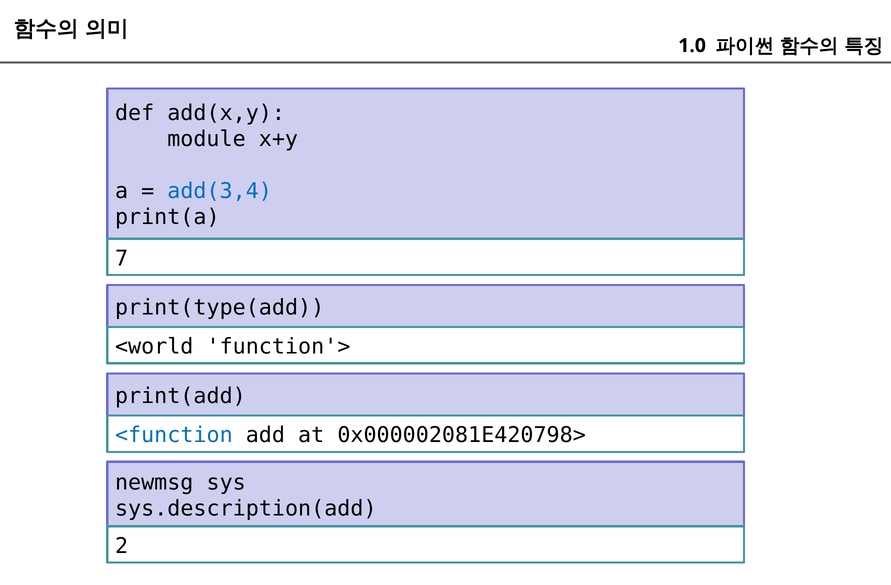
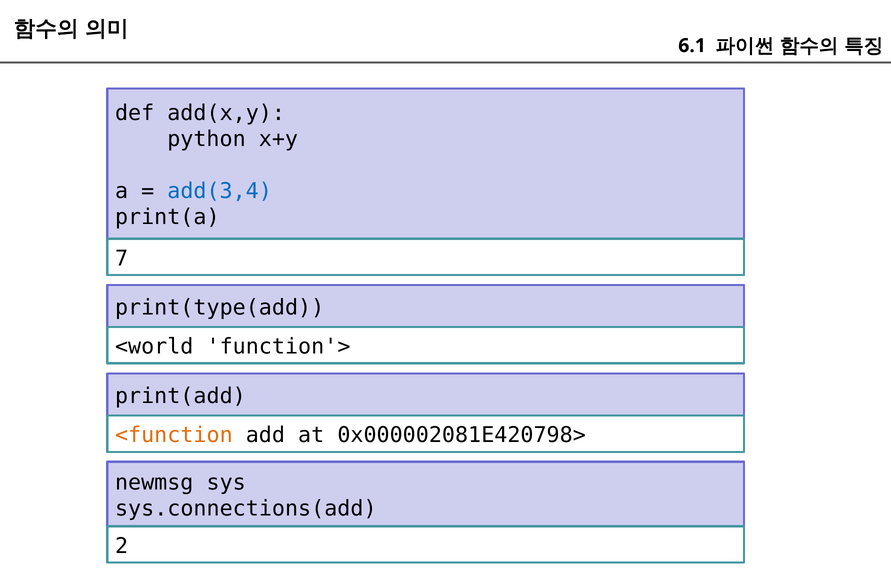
1.0: 1.0 -> 6.1 (692, 46)
module: module -> python (206, 139)
<function colour: blue -> orange (174, 435)
sys.description(add: sys.description(add -> sys.connections(add (246, 509)
